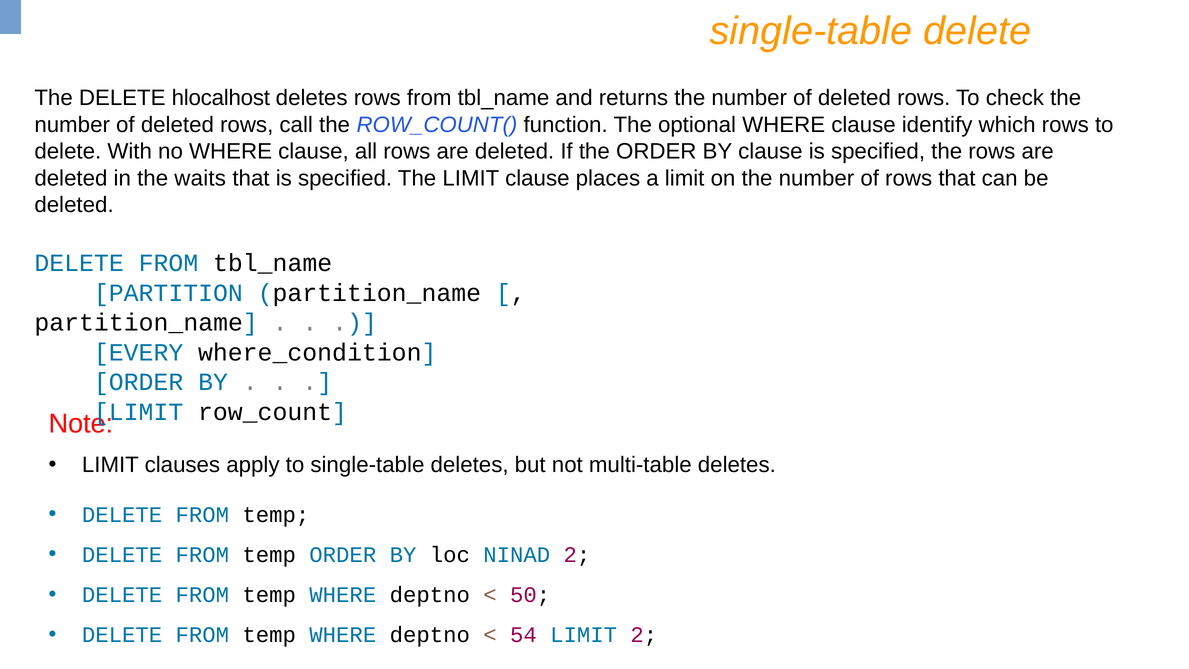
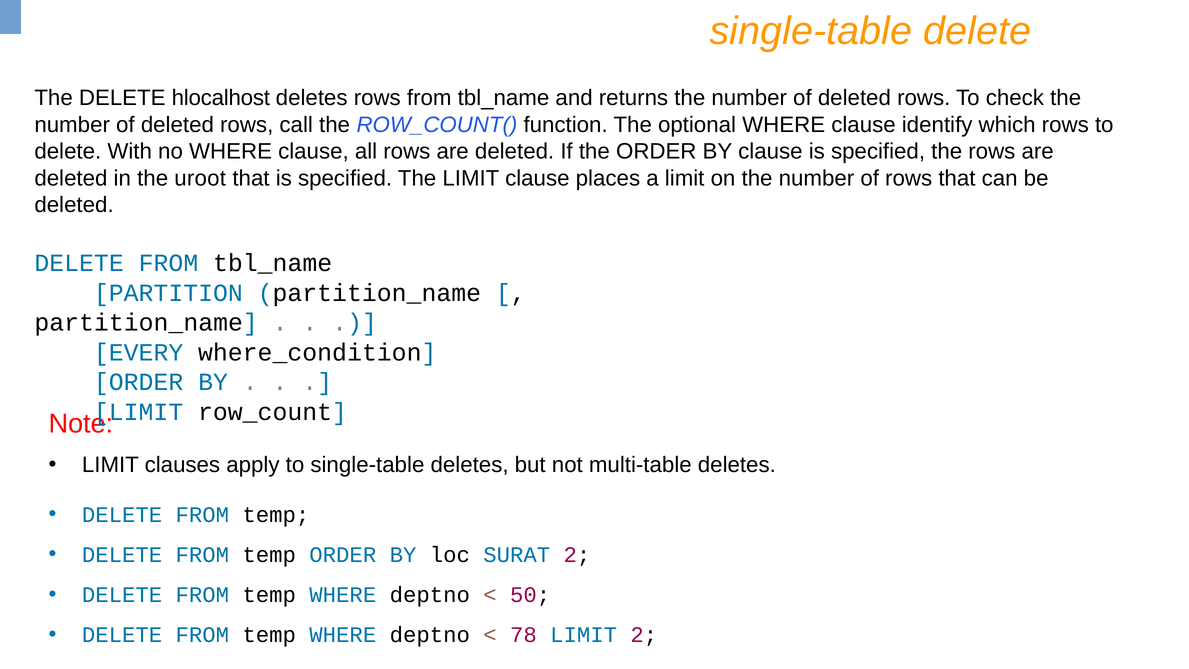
waits: waits -> uroot (200, 178)
NINAD: NINAD -> SURAT (517, 555)
54: 54 -> 78 (523, 635)
